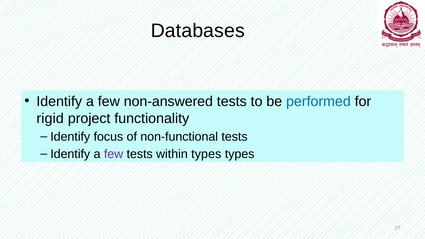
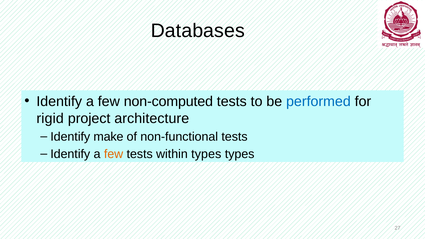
non-answered: non-answered -> non-computed (168, 101)
functionality: functionality -> architecture (152, 118)
focus: focus -> make (108, 137)
few colour: purple -> orange (114, 154)
